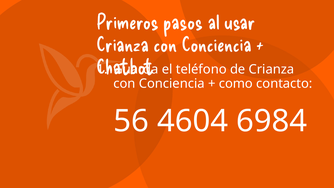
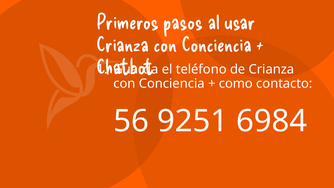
4604: 4604 -> 9251 (193, 121)
